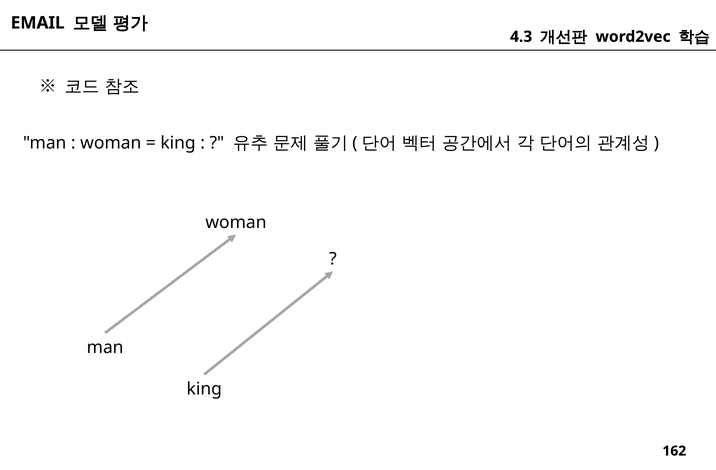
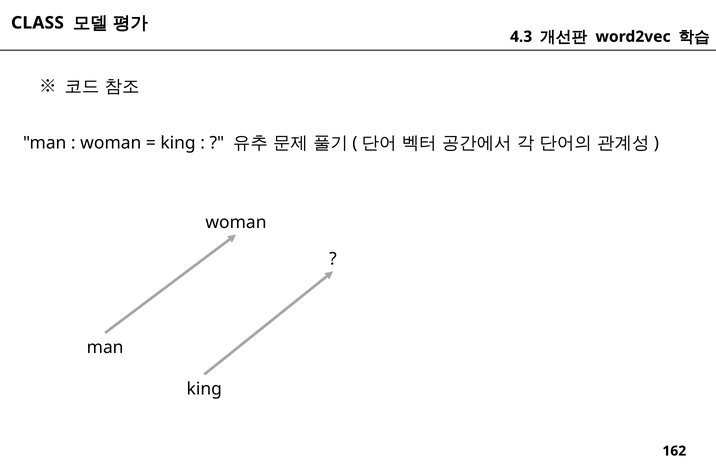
EMAIL: EMAIL -> CLASS (37, 23)
